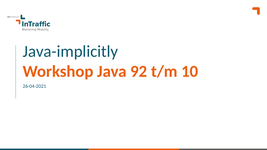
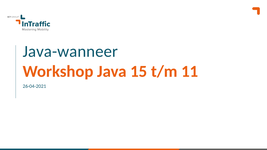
Java-implicitly: Java-implicitly -> Java-wanneer (70, 51)
92: 92 -> 15 (139, 71)
10: 10 -> 11 (190, 71)
